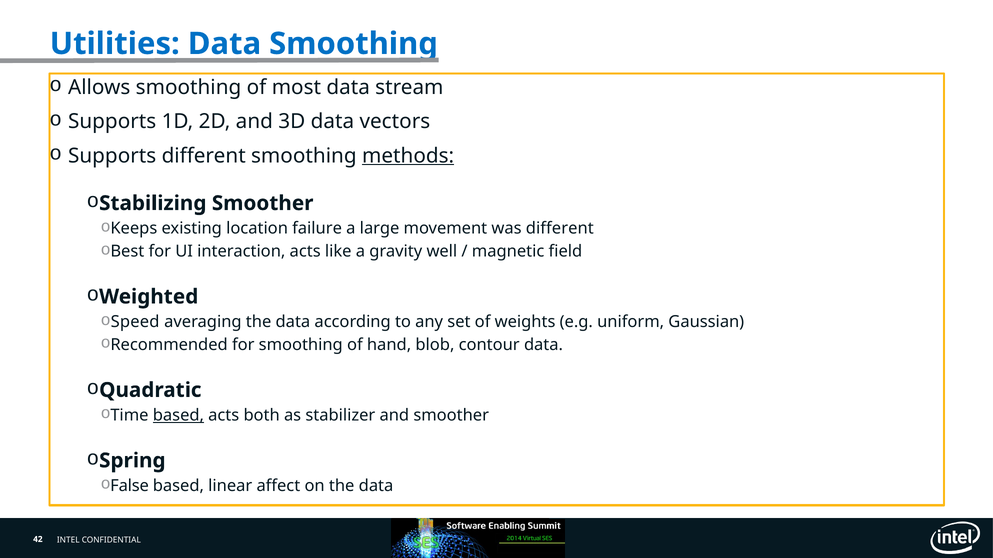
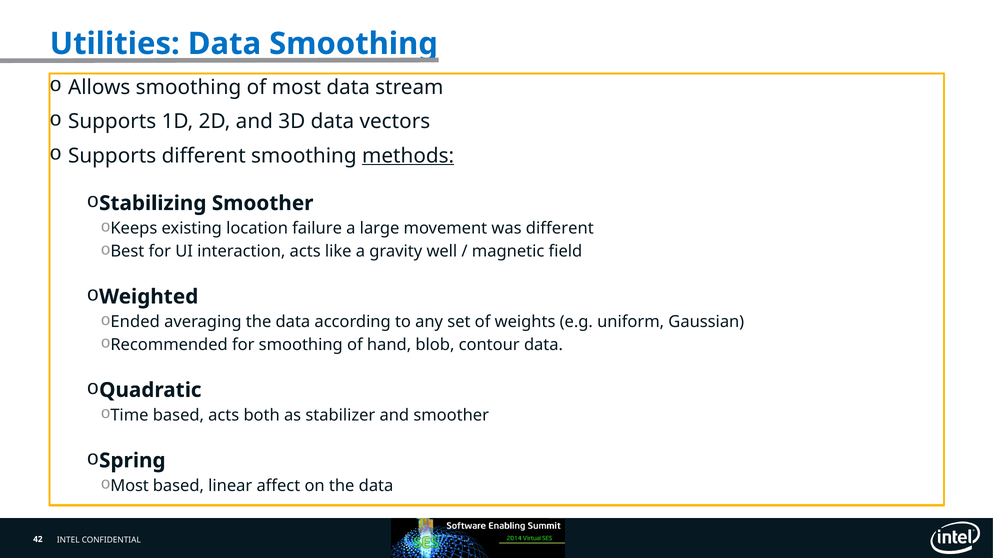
Speed: Speed -> Ended (135, 322)
based underline: present -> none (178, 416)
False: False -> Most (130, 486)
